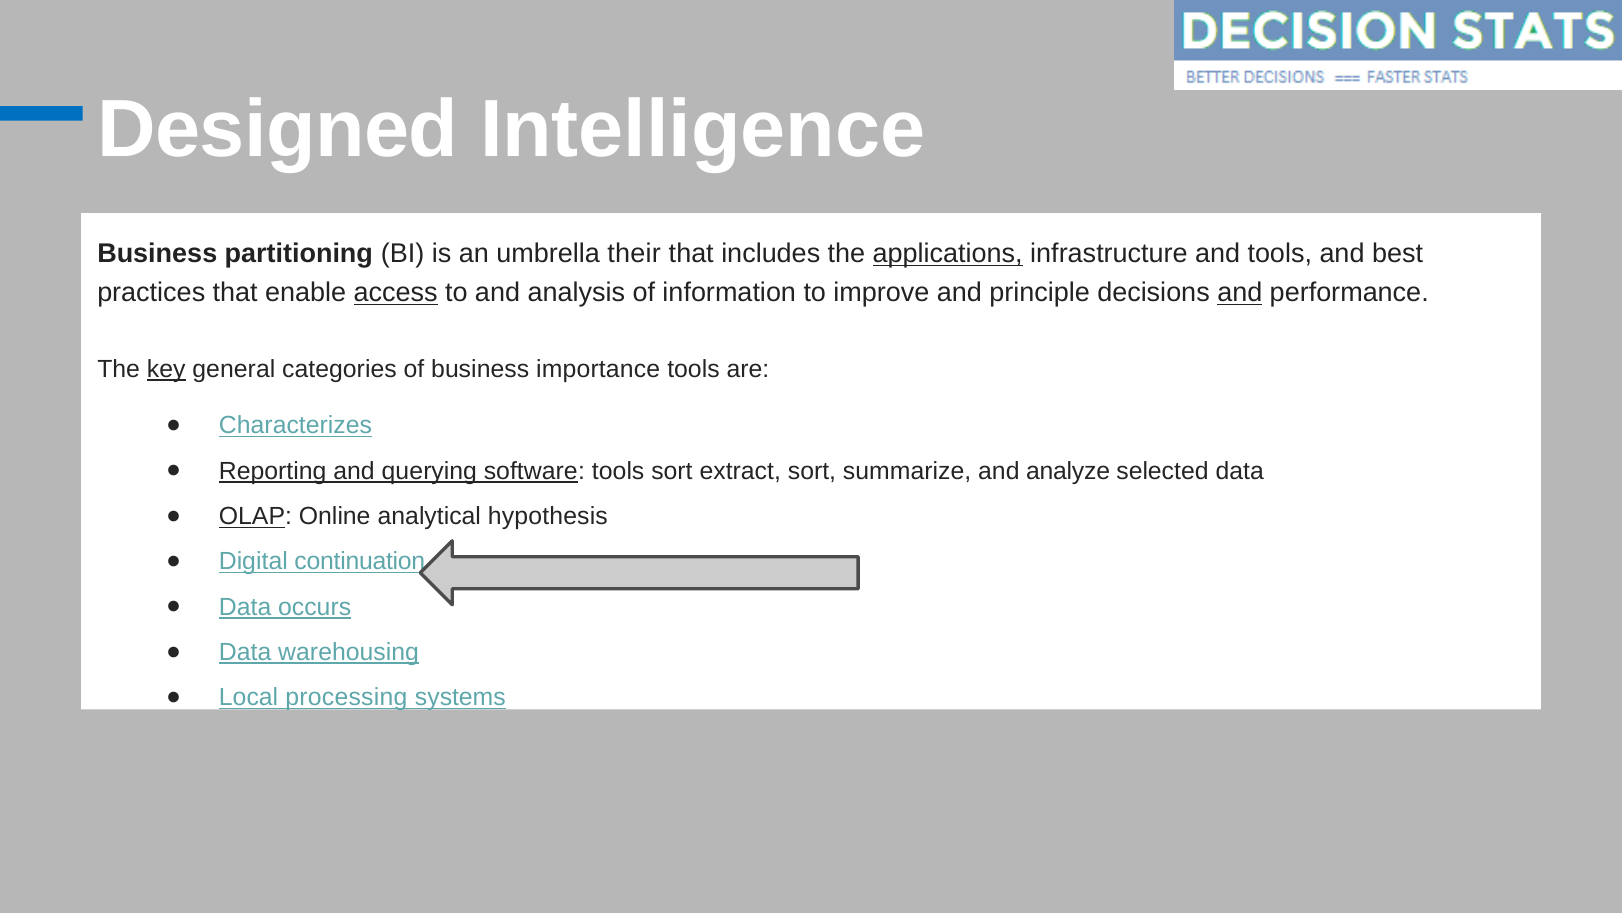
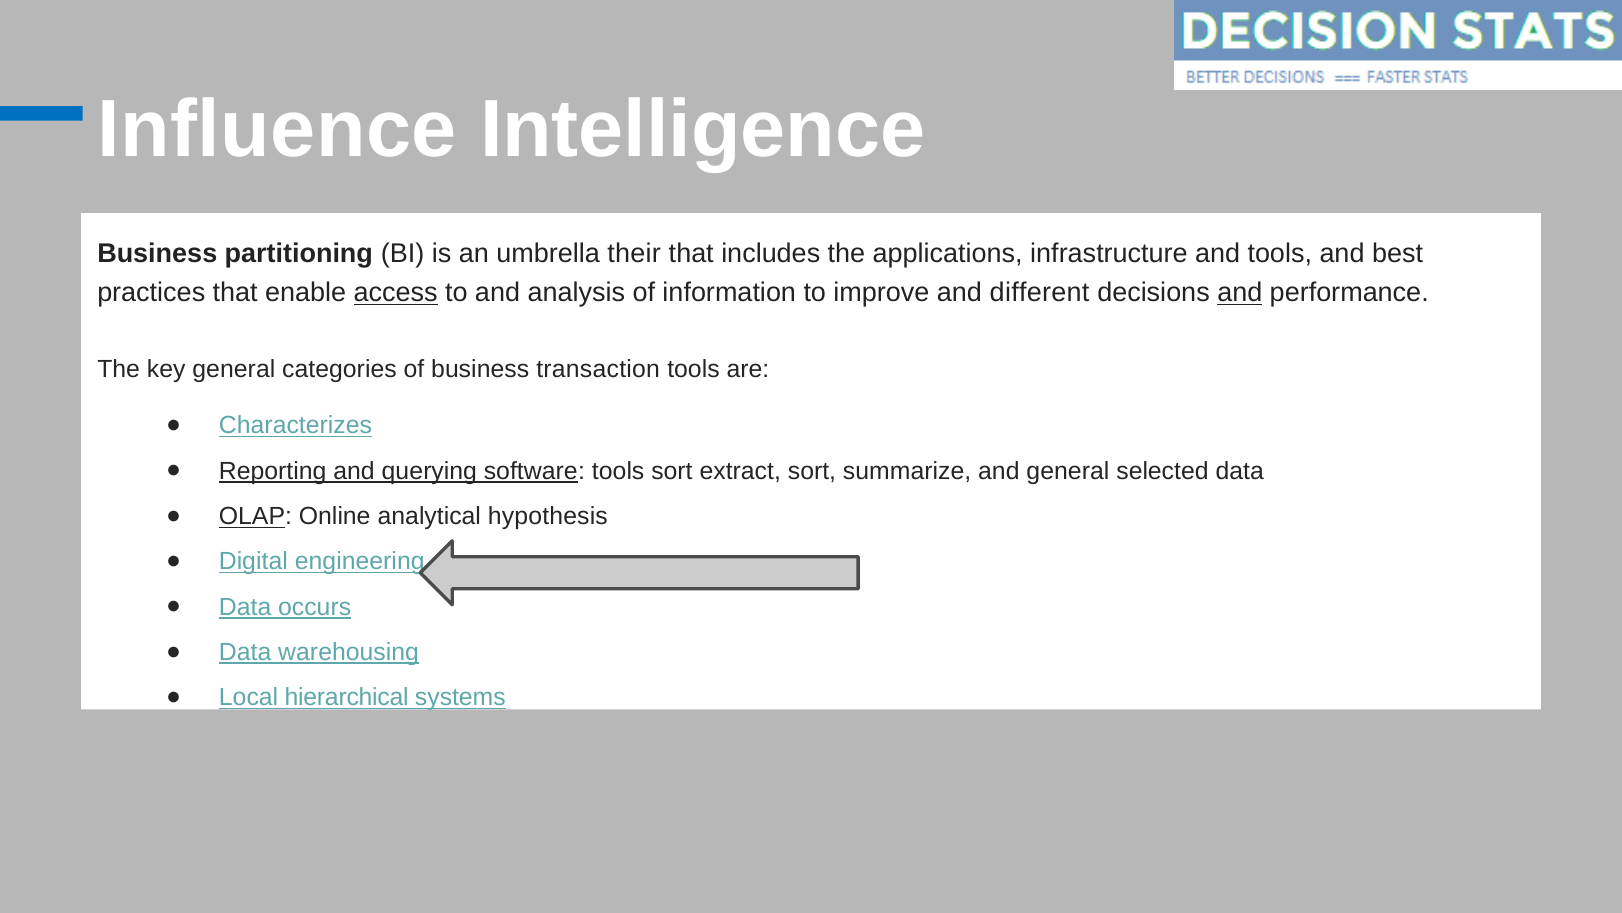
Designed: Designed -> Influence (277, 129)
applications underline: present -> none (948, 254)
principle: principle -> different (1040, 293)
key underline: present -> none (166, 369)
importance: importance -> transaction (598, 369)
and analyze: analyze -> general (1068, 471)
continuation: continuation -> engineering (360, 561)
processing: processing -> hierarchical (347, 697)
